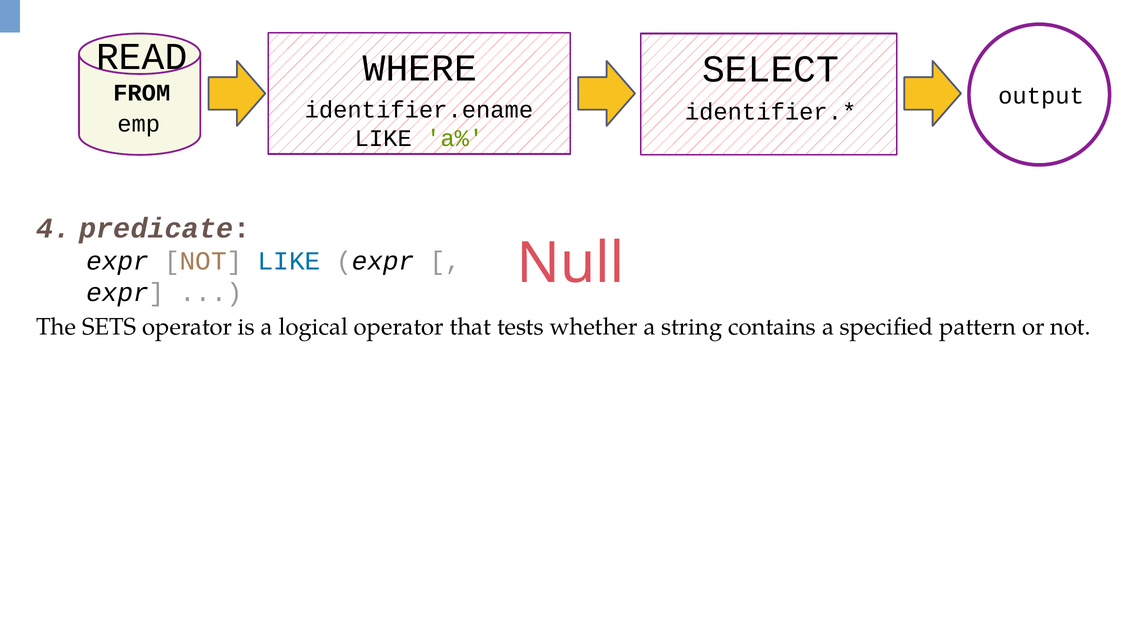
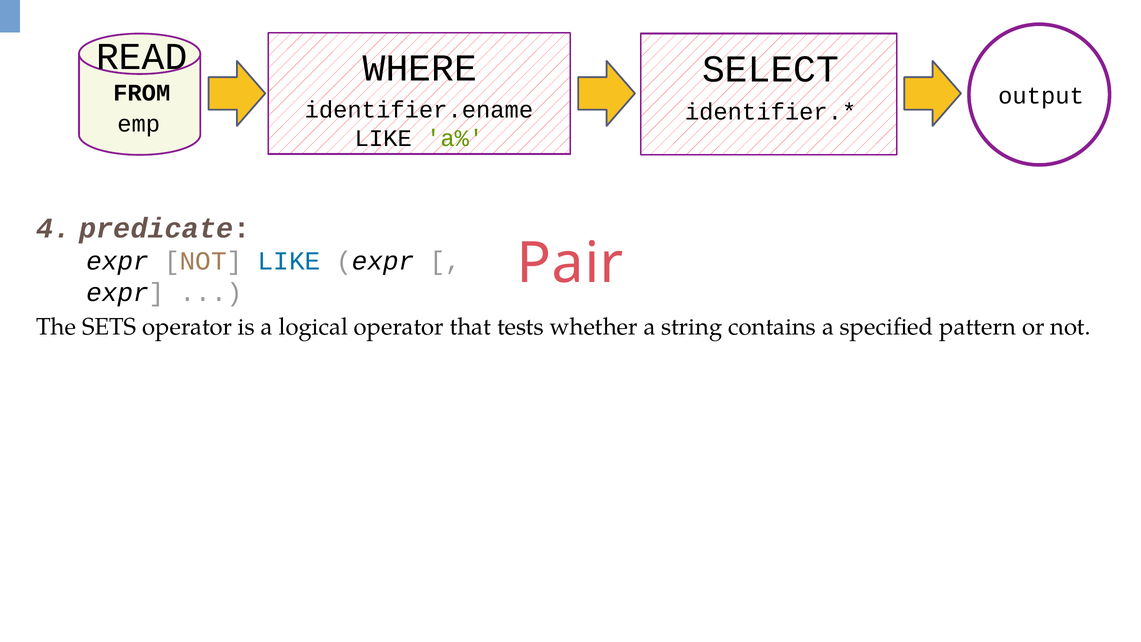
Null: Null -> Pair (570, 263)
